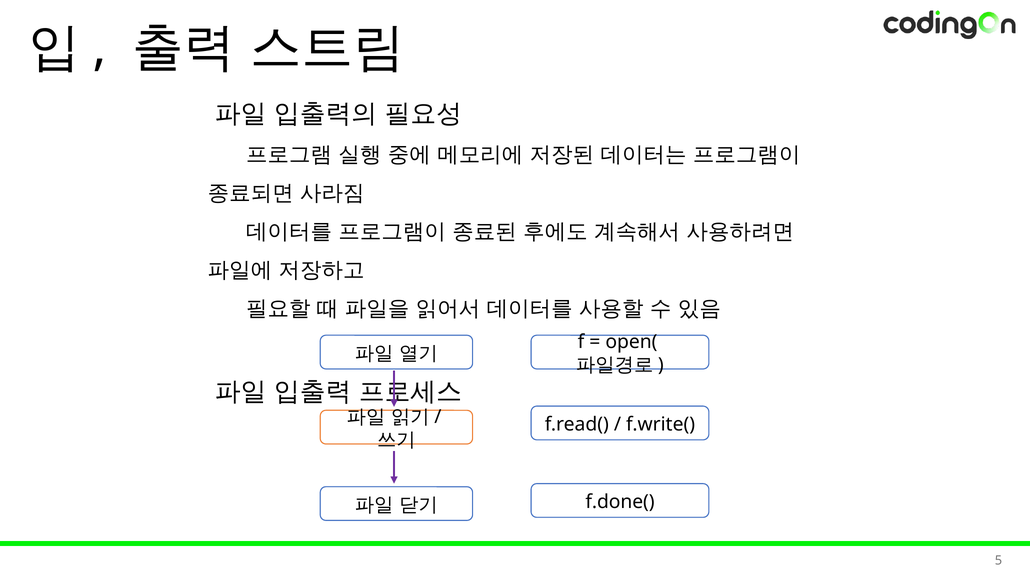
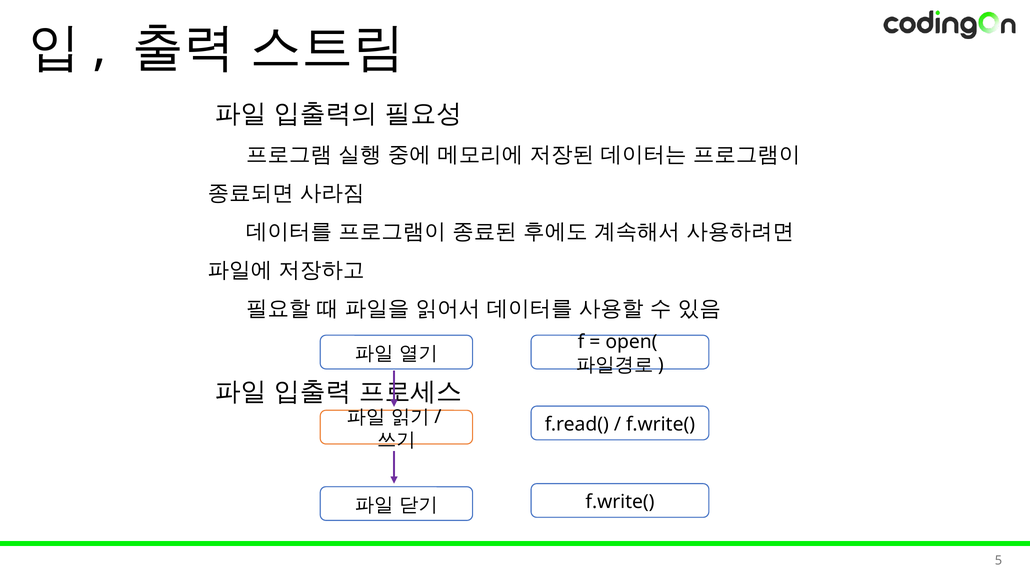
f.done(: f.done( -> f.write( (620, 502)
